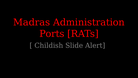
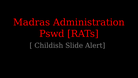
Ports: Ports -> Pswd (52, 34)
